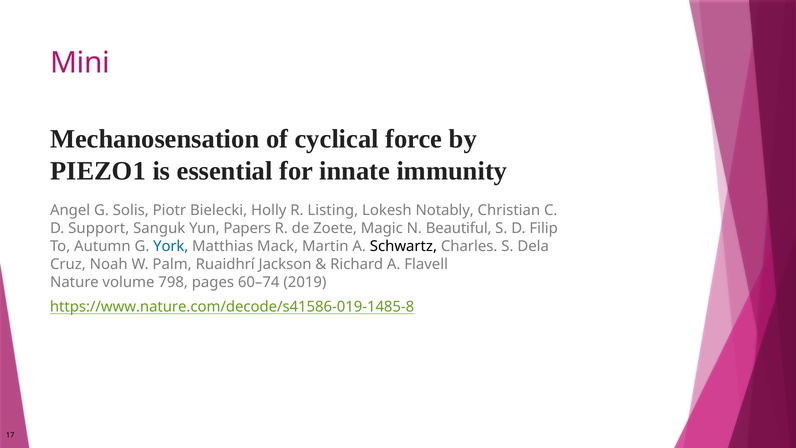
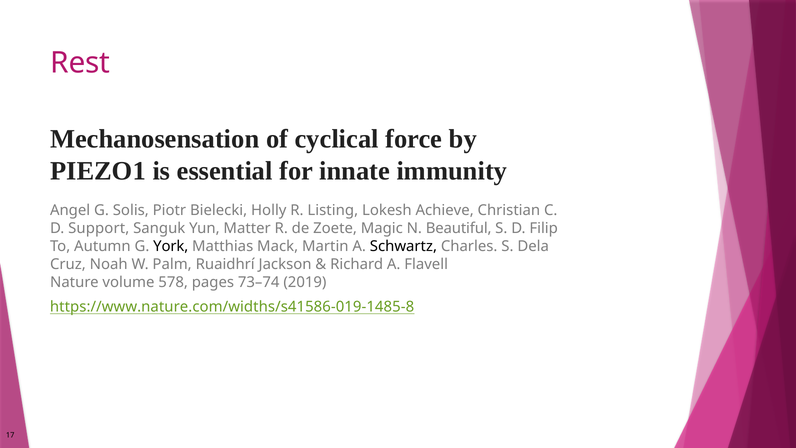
Mini: Mini -> Rest (80, 63)
Notably: Notably -> Achieve (445, 210)
Papers: Papers -> Matter (247, 228)
York colour: blue -> black (171, 246)
798: 798 -> 578 (173, 282)
60–74: 60–74 -> 73–74 (259, 282)
https://www.nature.com/decode/s41586-019-1485-8: https://www.nature.com/decode/s41586-019-1485-8 -> https://www.nature.com/widths/s41586-019-1485-8 (232, 307)
